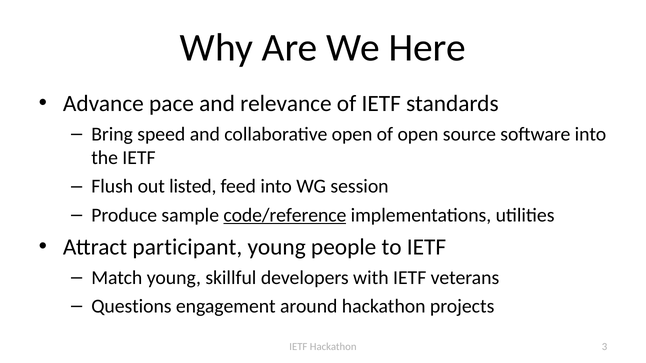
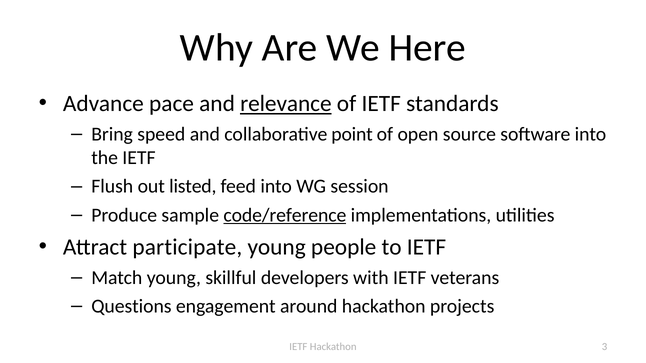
relevance underline: none -> present (286, 104)
collaborative open: open -> point (352, 134)
participant: participant -> participate (187, 247)
